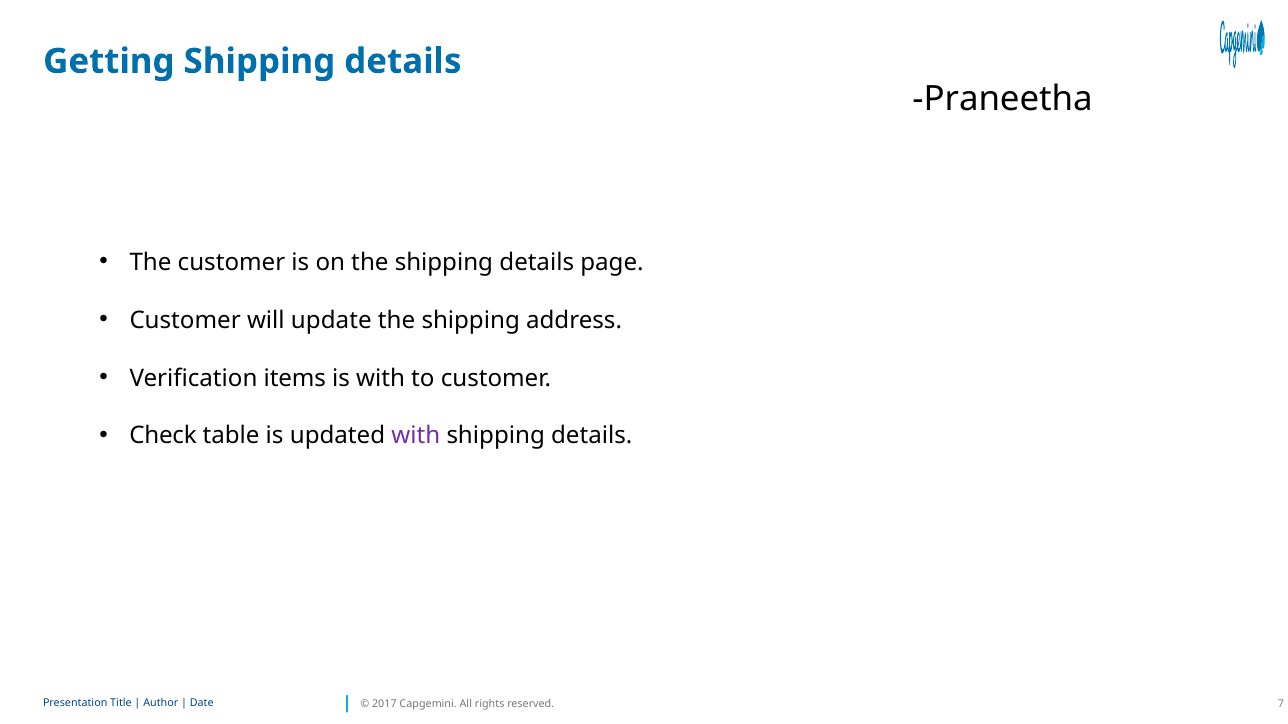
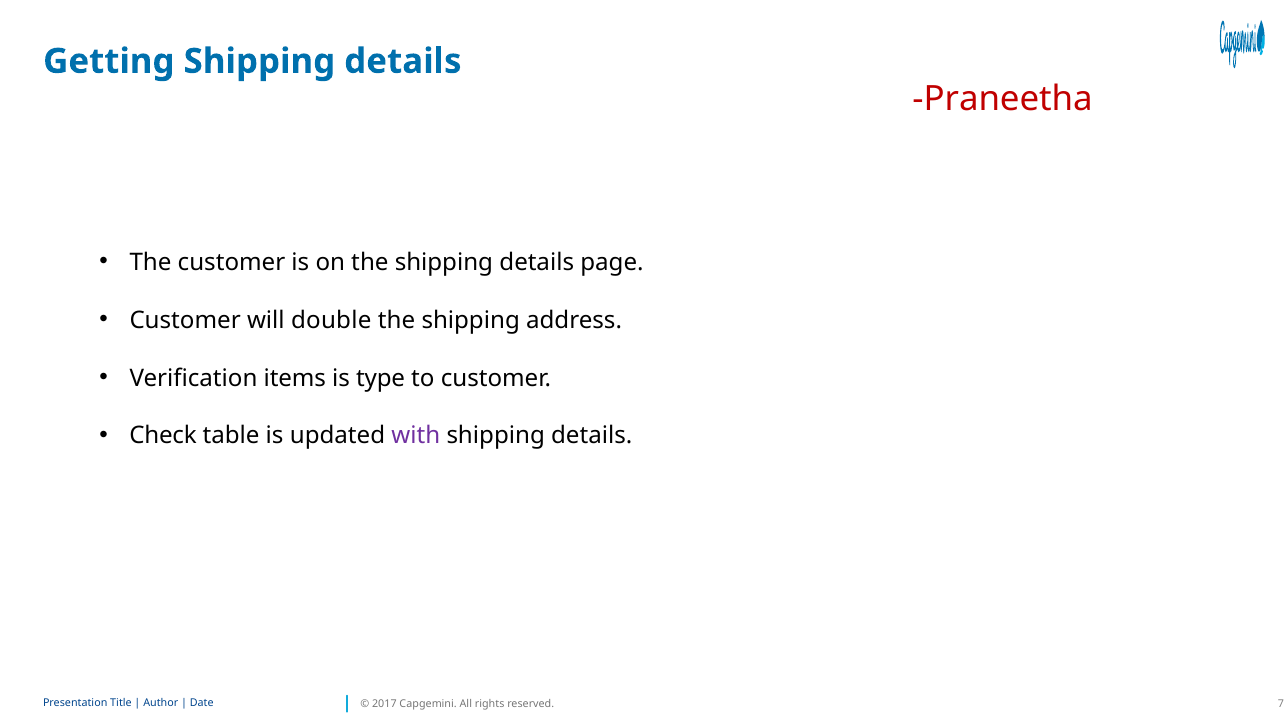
Praneetha colour: black -> red (1003, 99)
update: update -> double (331, 320)
is with: with -> type (381, 378)
